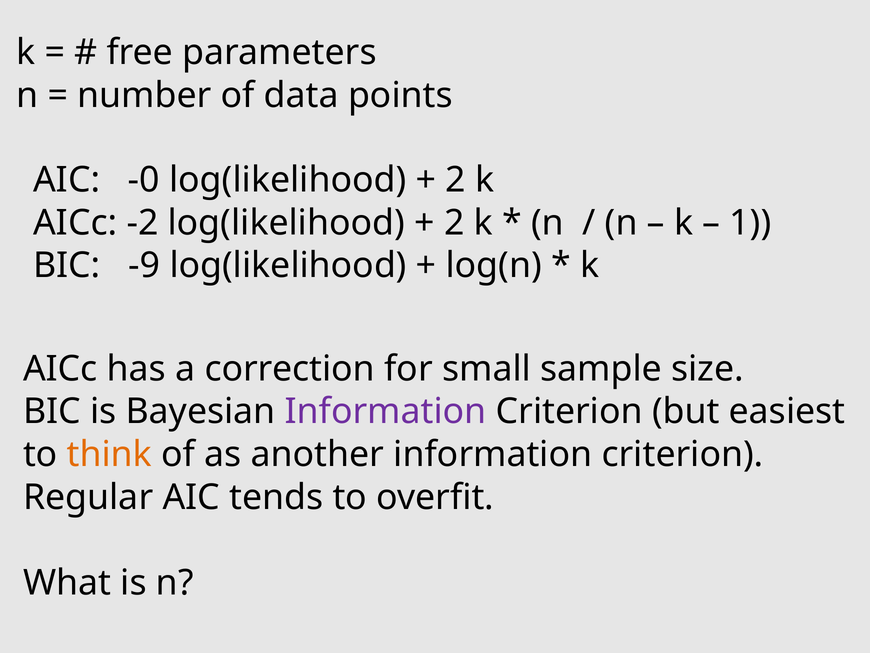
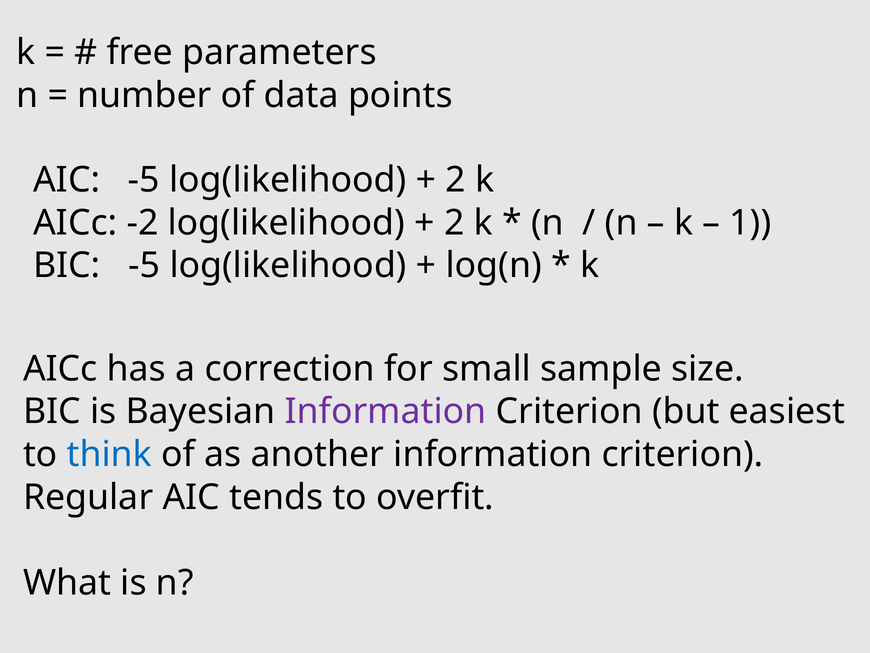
AIC -0: -0 -> -5 (144, 180)
BIC -9: -9 -> -5 (144, 265)
think colour: orange -> blue (109, 454)
